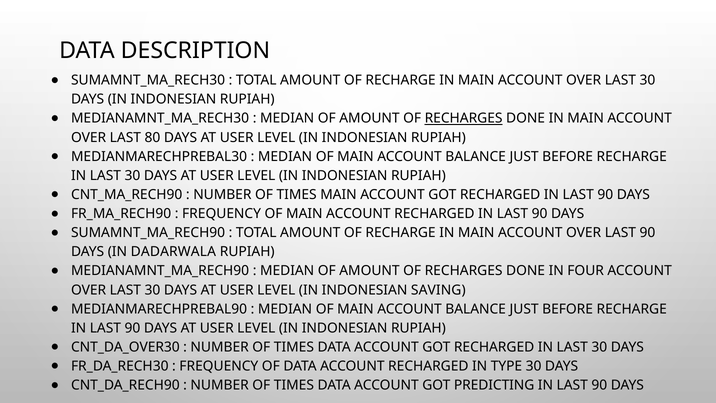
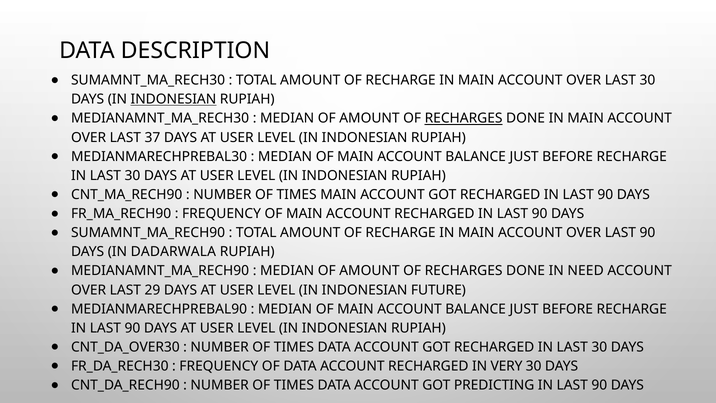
INDONESIAN underline: none -> present (173, 99)
80: 80 -> 37 (152, 137)
FOUR: FOUR -> NEED (586, 271)
30: 30 -> 29 (152, 290)
SAVING: SAVING -> FUTURE (438, 290)
TYPE: TYPE -> VERY (507, 366)
